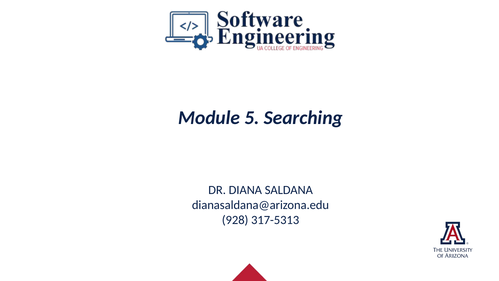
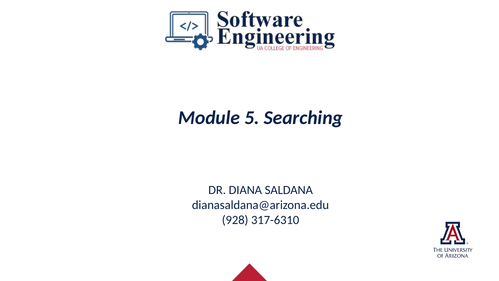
317-5313: 317-5313 -> 317-6310 (275, 220)
